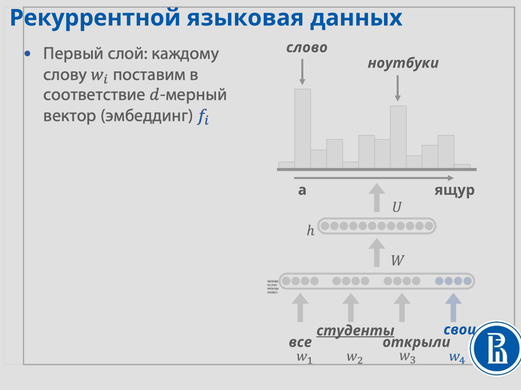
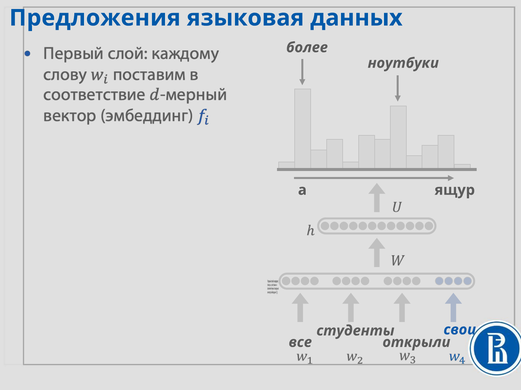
Рекуррентной: Рекуррентной -> Предложения (95, 18)
слово: слово -> более (307, 48)
студенты underline: present -> none (355, 331)
